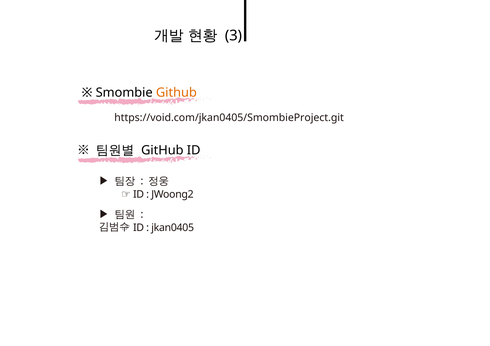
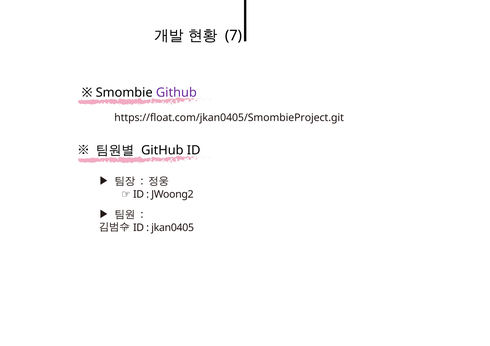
3: 3 -> 7 (233, 36)
Github colour: orange -> purple (176, 93)
https://void.com/jkan0405/SmombieProject.git: https://void.com/jkan0405/SmombieProject.git -> https://float.com/jkan0405/SmombieProject.git (229, 118)
